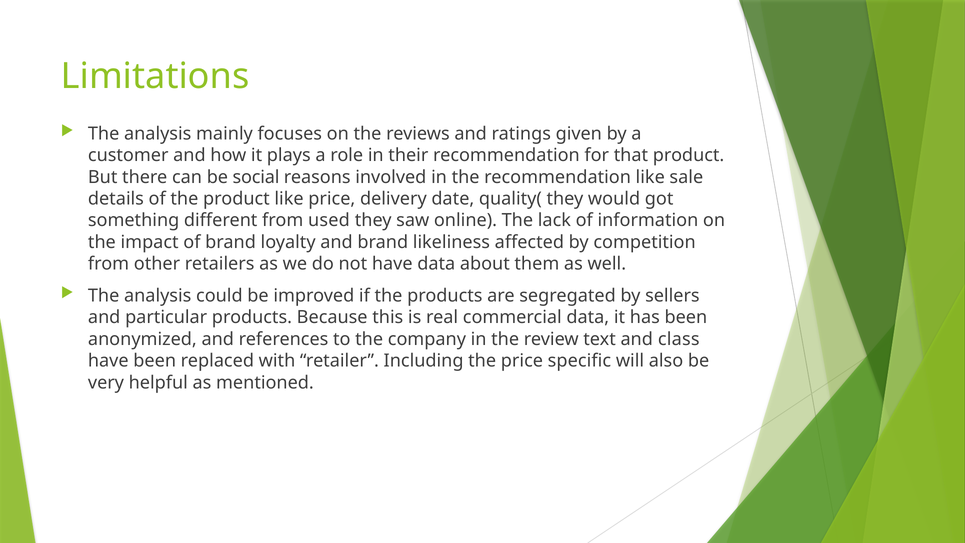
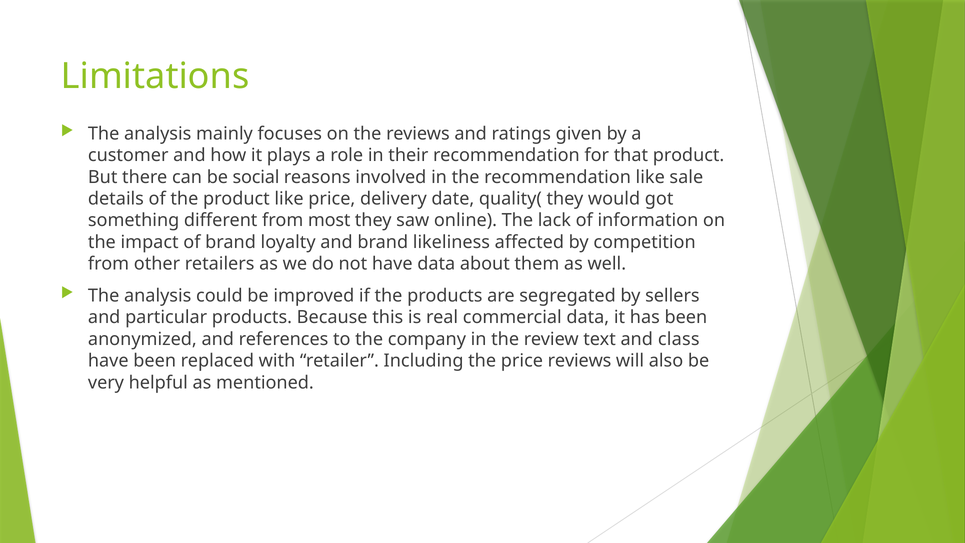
used: used -> most (329, 220)
price specific: specific -> reviews (580, 361)
